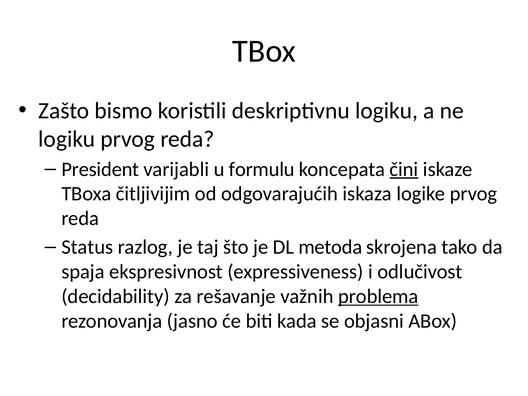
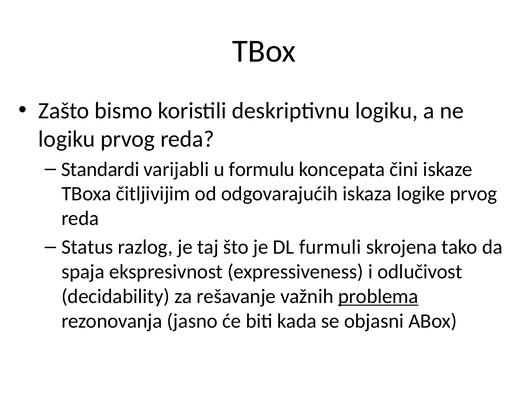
President: President -> Standardi (100, 169)
čini underline: present -> none (404, 169)
metoda: metoda -> furmuli (330, 247)
